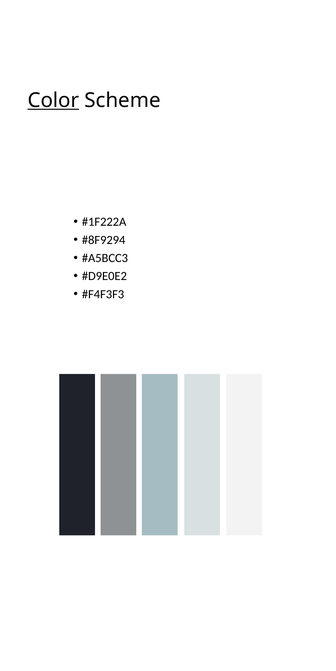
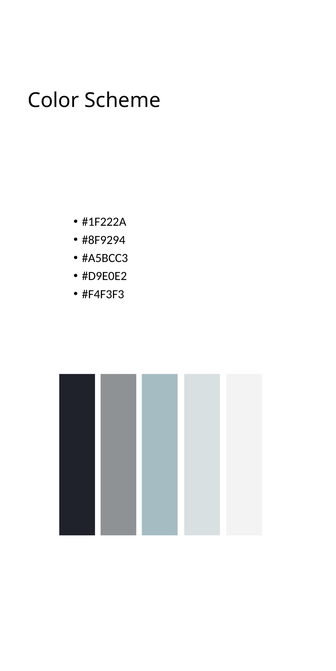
Color underline: present -> none (53, 101)
